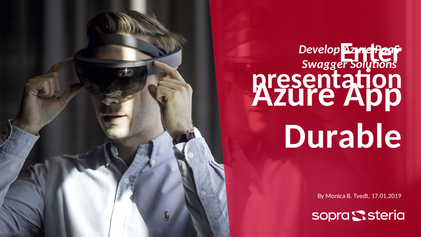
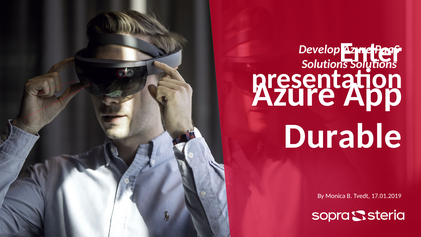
Swagger: Swagger -> Solutions (325, 64)
